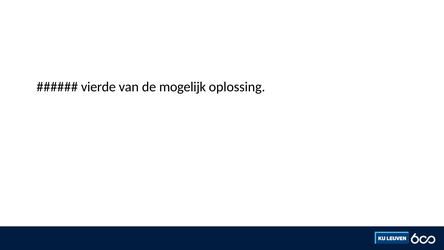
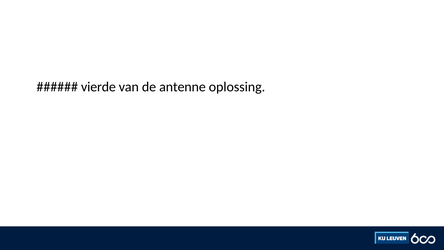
mogelijk: mogelijk -> antenne (182, 87)
